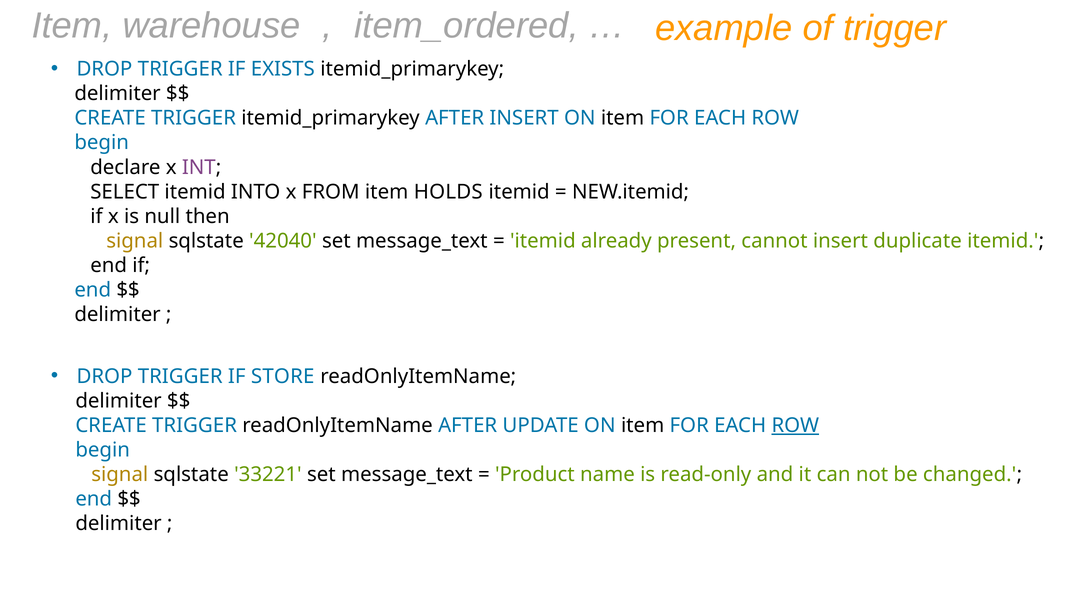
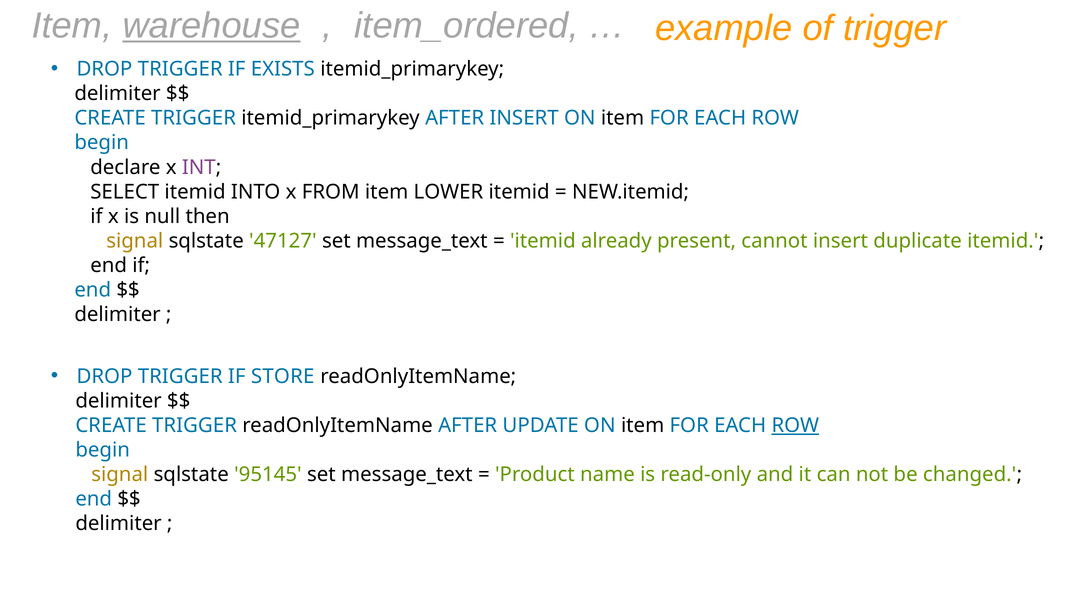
warehouse underline: none -> present (212, 26)
HOLDS: HOLDS -> LOWER (448, 192)
42040: 42040 -> 47127 (283, 241)
33221: 33221 -> 95145 (268, 474)
